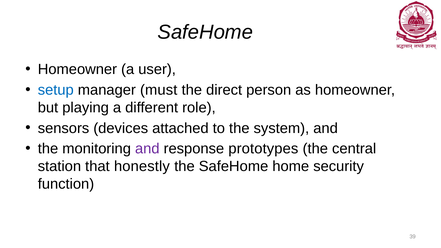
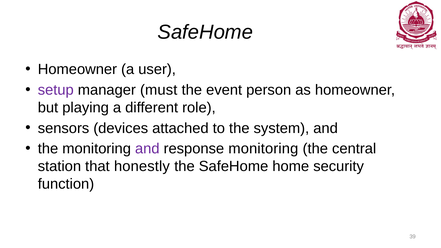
setup colour: blue -> purple (56, 90)
direct: direct -> event (224, 90)
response prototypes: prototypes -> monitoring (263, 149)
